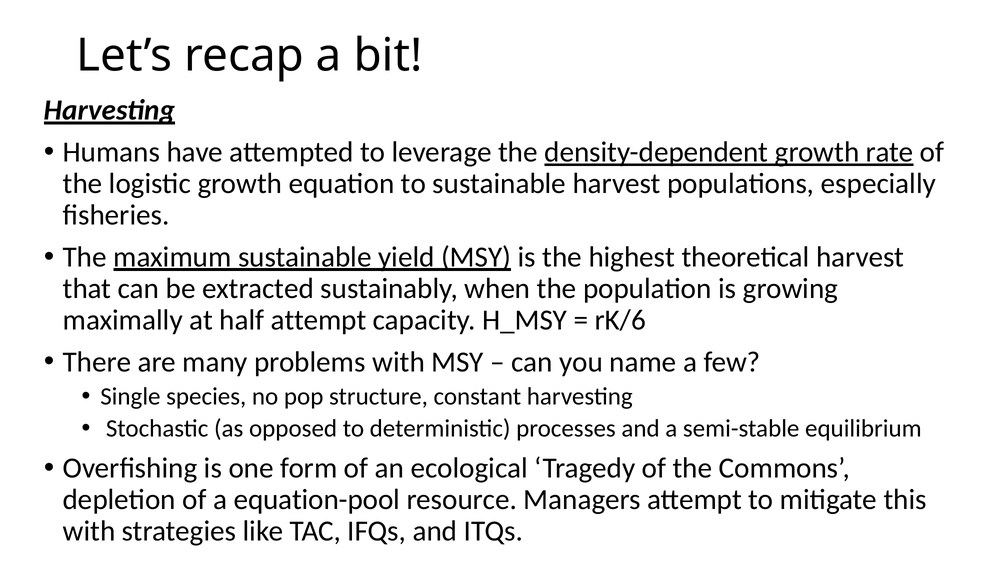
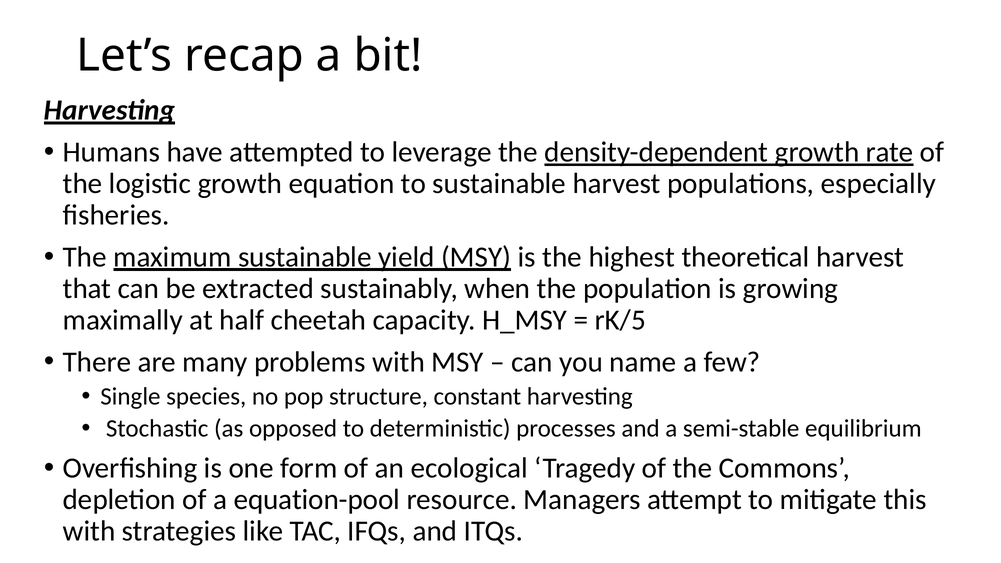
half attempt: attempt -> cheetah (319, 320)
rK/6: rK/6 -> rK/5 (620, 320)
